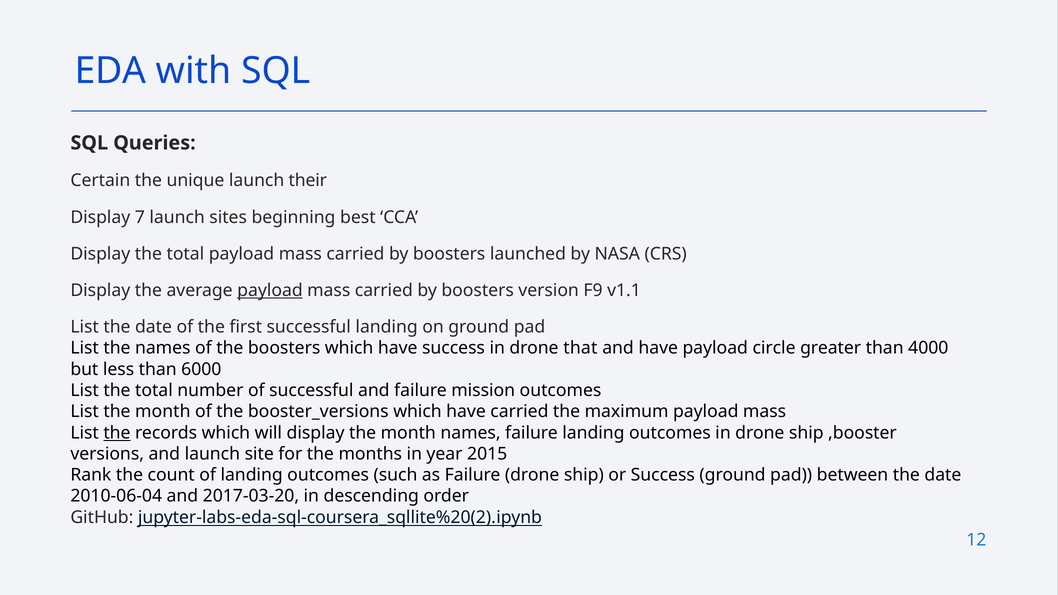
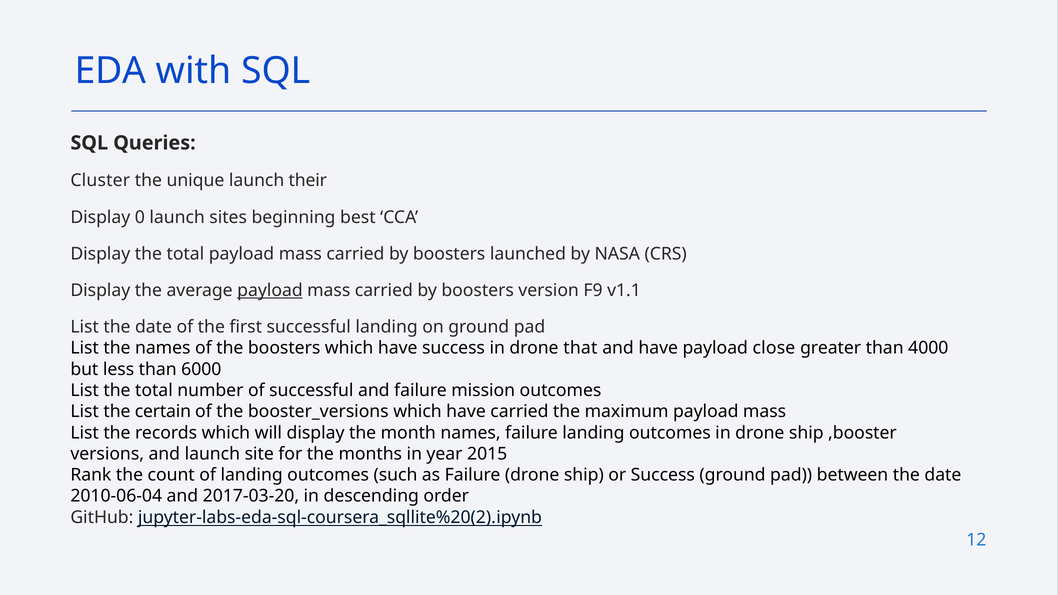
Certain: Certain -> Cluster (100, 181)
7: 7 -> 0 (140, 217)
circle: circle -> close (774, 348)
List the month: month -> certain (163, 412)
the underline: present -> none (117, 433)
